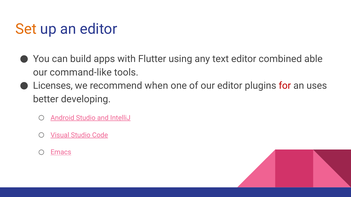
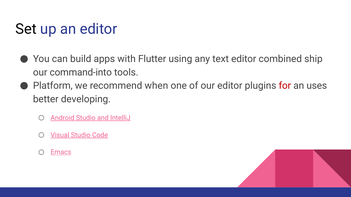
Set colour: orange -> black (26, 29)
able: able -> ship (313, 59)
command-like: command-like -> command-into (81, 72)
Licenses: Licenses -> Platform (53, 86)
